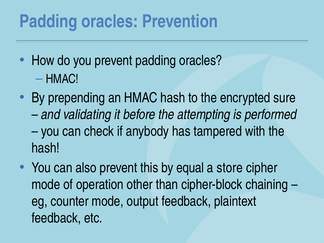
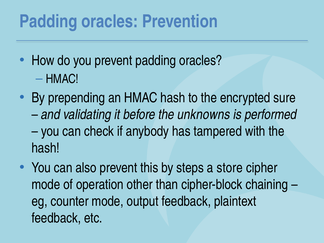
attempting: attempting -> unknowns (204, 115)
equal: equal -> steps (190, 168)
